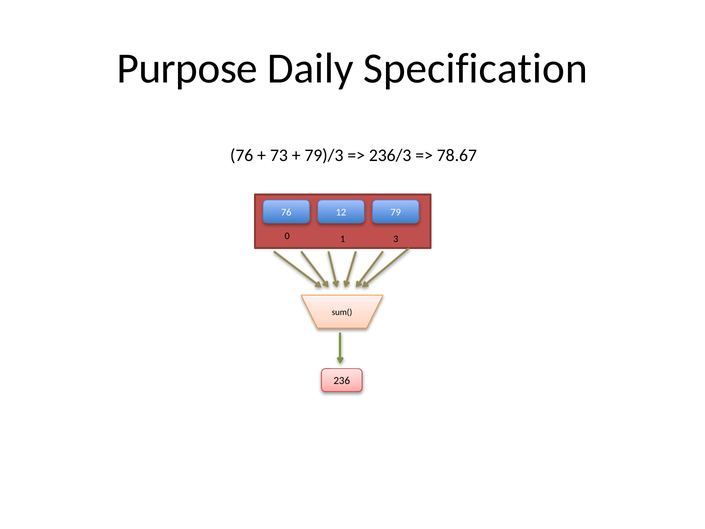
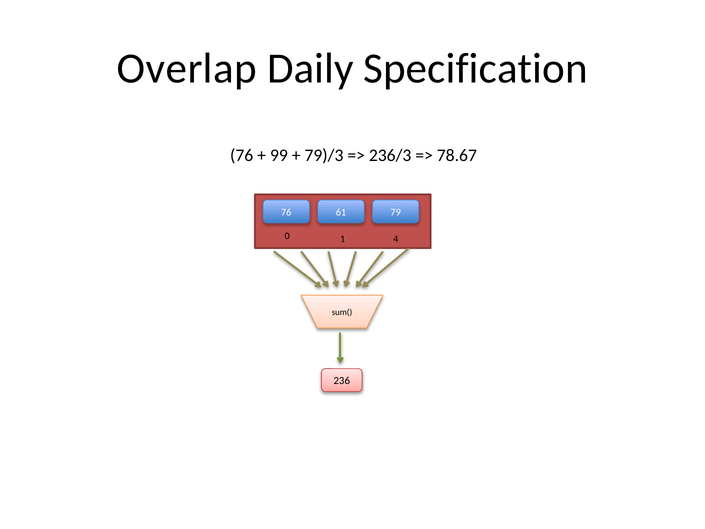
Purpose: Purpose -> Overlap (187, 68)
73: 73 -> 99 (279, 155)
12: 12 -> 61 (341, 212)
3: 3 -> 4 (396, 239)
